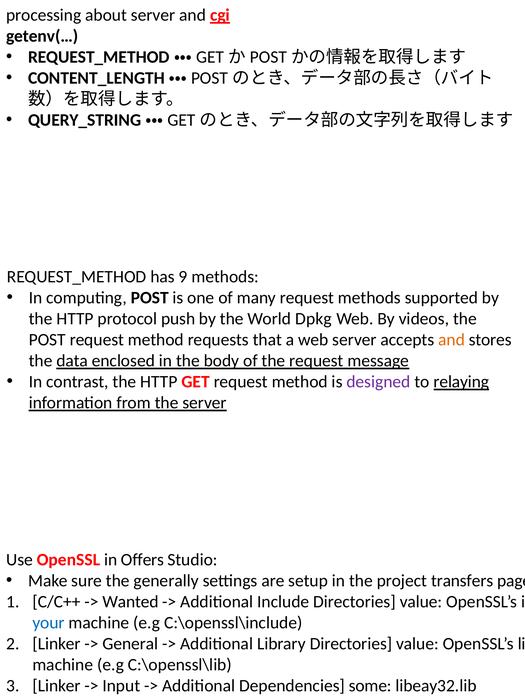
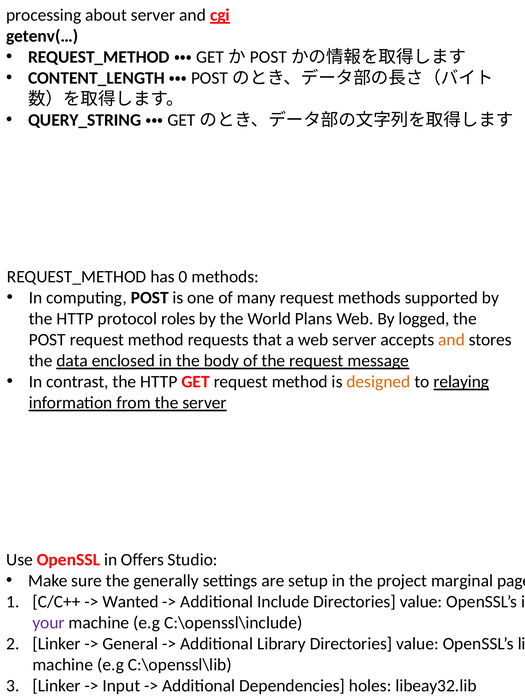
9: 9 -> 0 (183, 277)
push: push -> roles (178, 319)
Dpkg: Dpkg -> Plans (314, 319)
videos: videos -> logged (424, 319)
designed colour: purple -> orange (378, 382)
transfers: transfers -> marginal (462, 581)
your colour: blue -> purple (49, 623)
some: some -> holes (370, 686)
